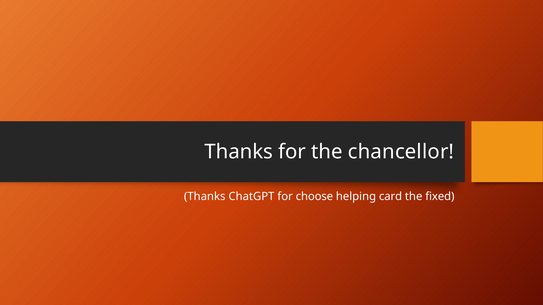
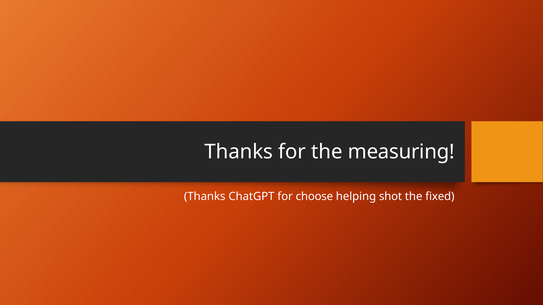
chancellor: chancellor -> measuring (401, 152)
card: card -> shot (391, 197)
